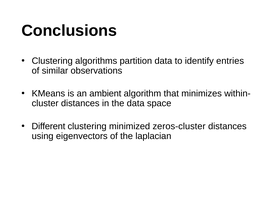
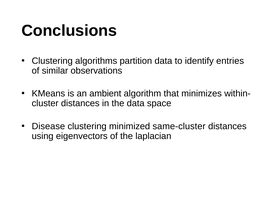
Different: Different -> Disease (48, 126)
zeros-cluster: zeros-cluster -> same-cluster (179, 126)
